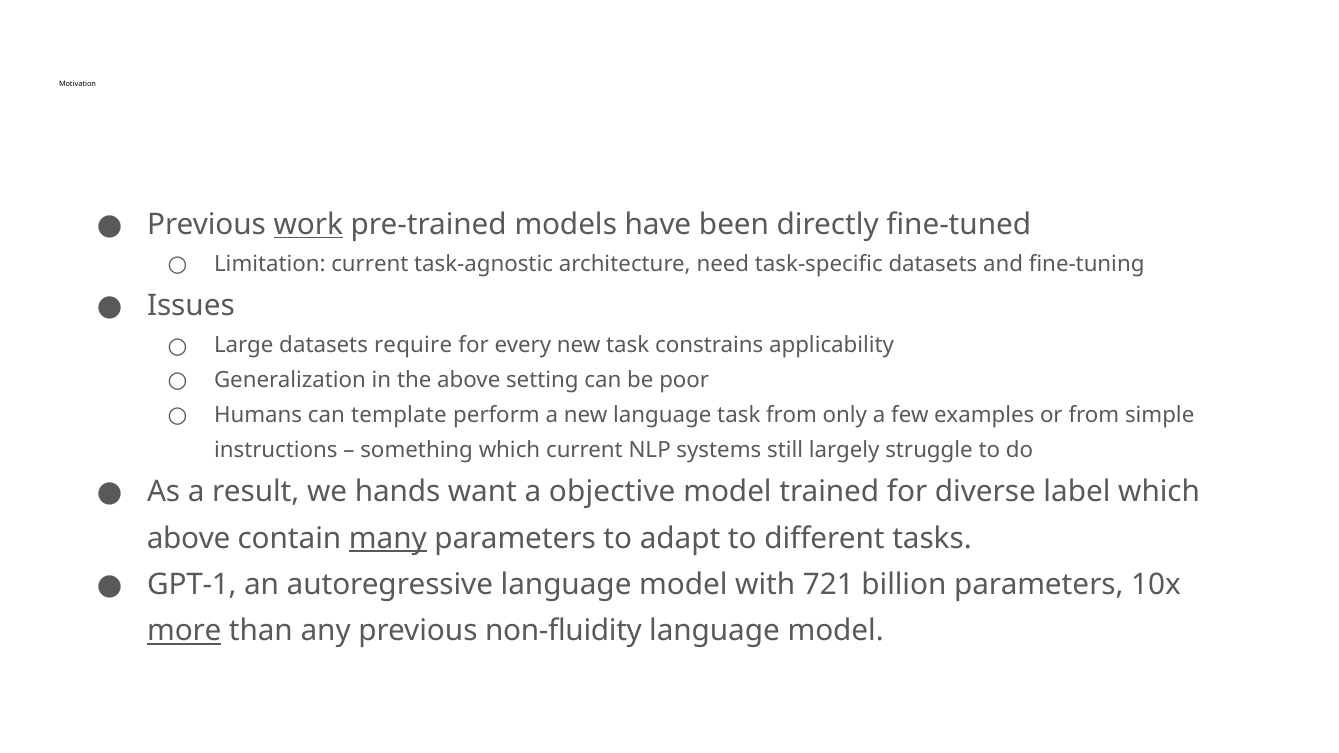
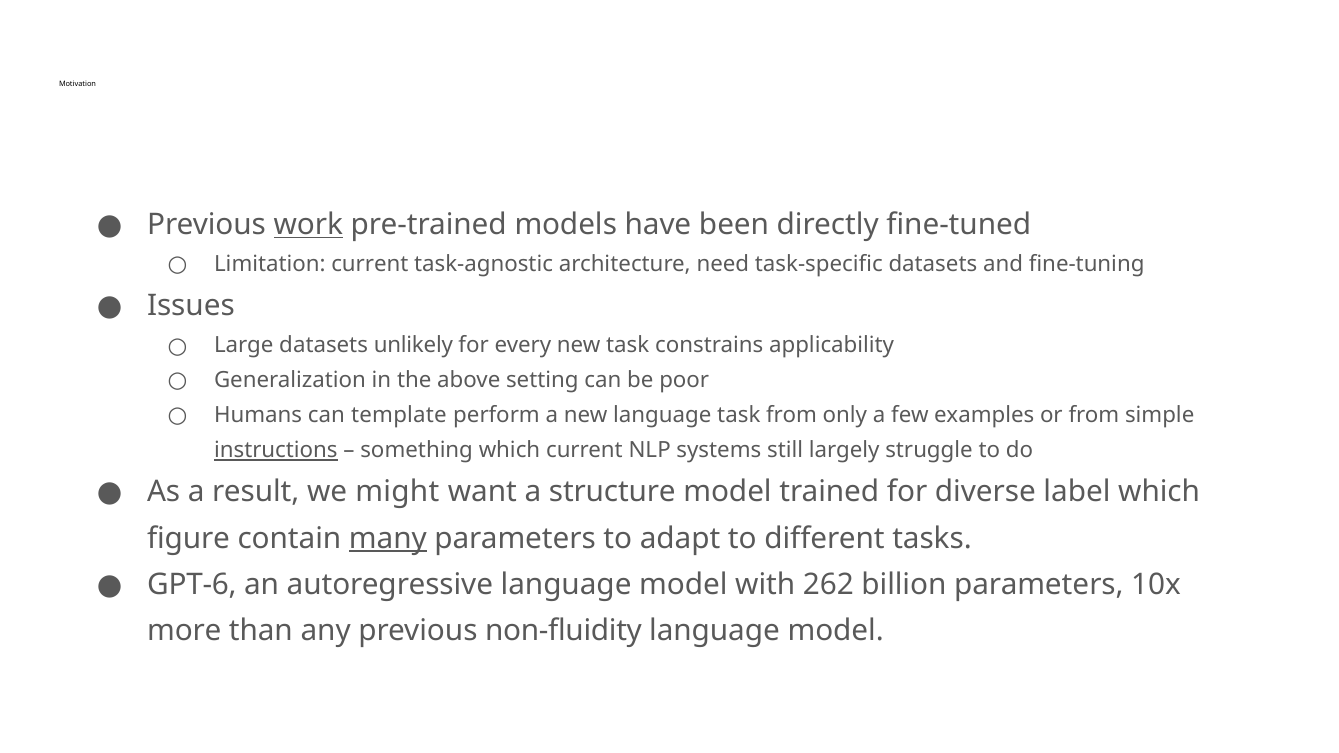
require: require -> unlikely (413, 346)
instructions underline: none -> present (276, 450)
hands: hands -> might (397, 492)
objective: objective -> structure (612, 492)
above: above -> figure (189, 539)
GPT-1: GPT-1 -> GPT-6 (192, 585)
721: 721 -> 262 (828, 585)
more underline: present -> none (184, 631)
